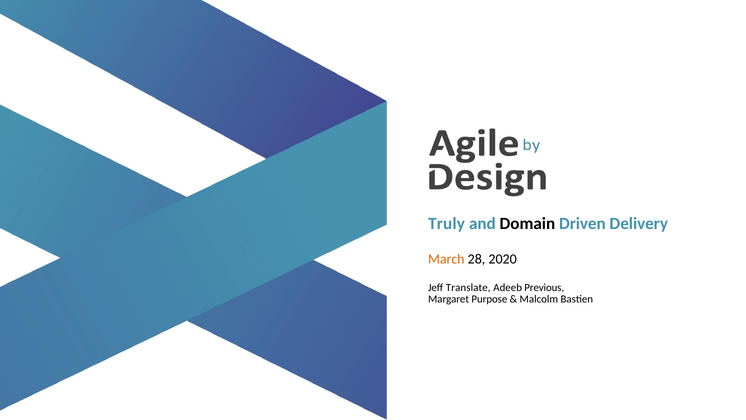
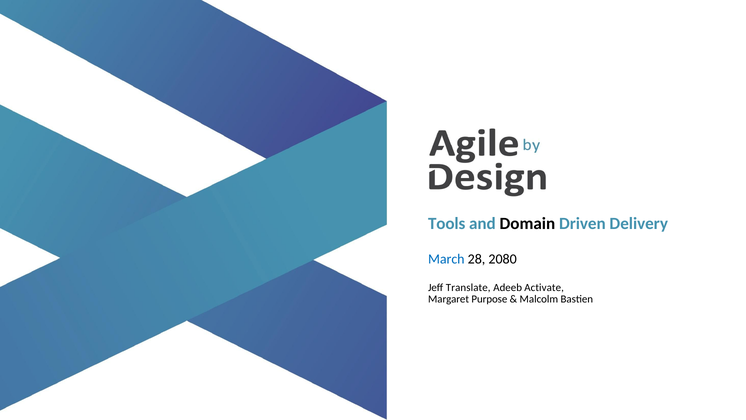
Truly: Truly -> Tools (447, 223)
March colour: orange -> blue (446, 259)
2020: 2020 -> 2080 (503, 259)
Previous: Previous -> Activate (544, 287)
